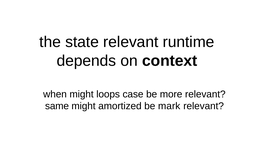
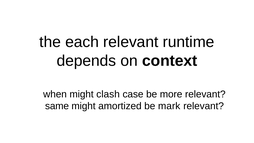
state: state -> each (82, 42)
loops: loops -> clash (108, 94)
